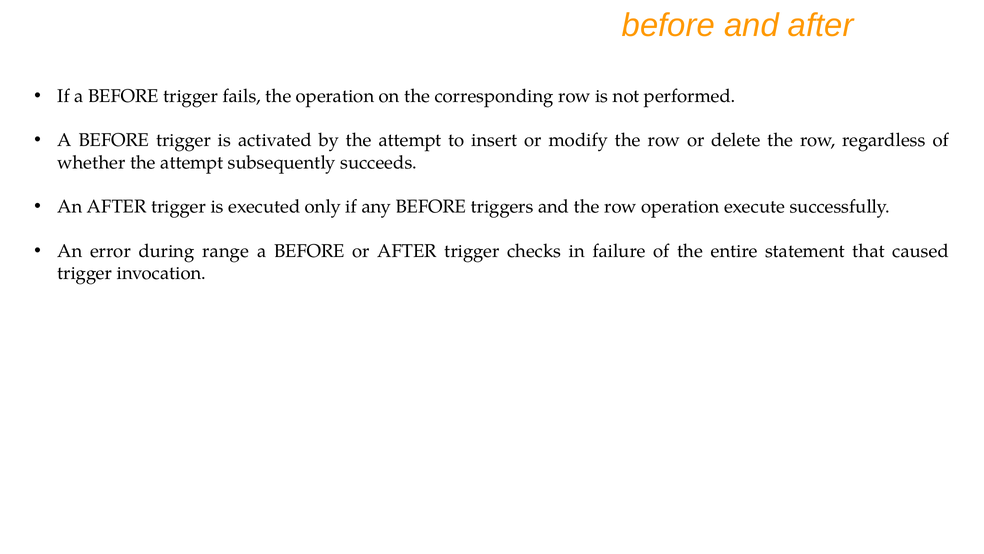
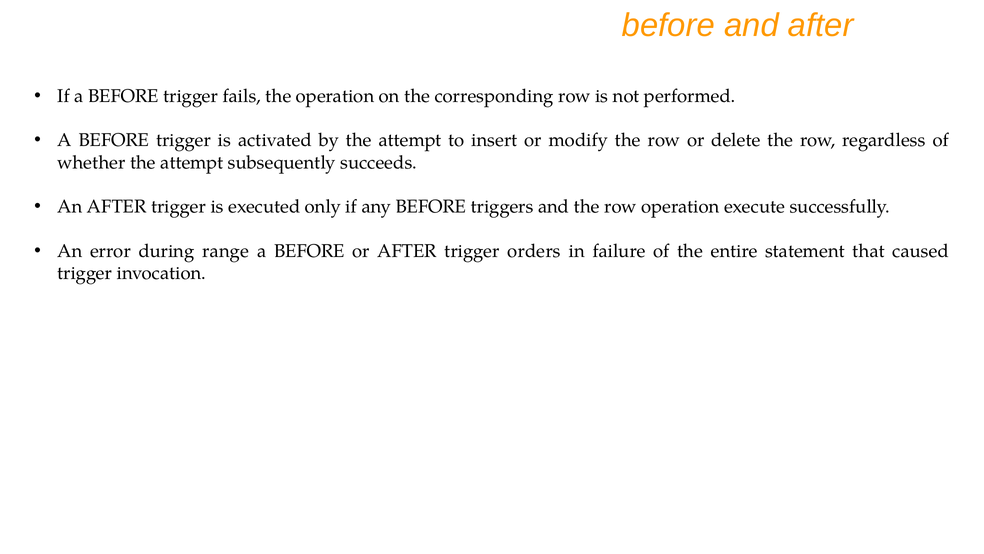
checks: checks -> orders (534, 251)
